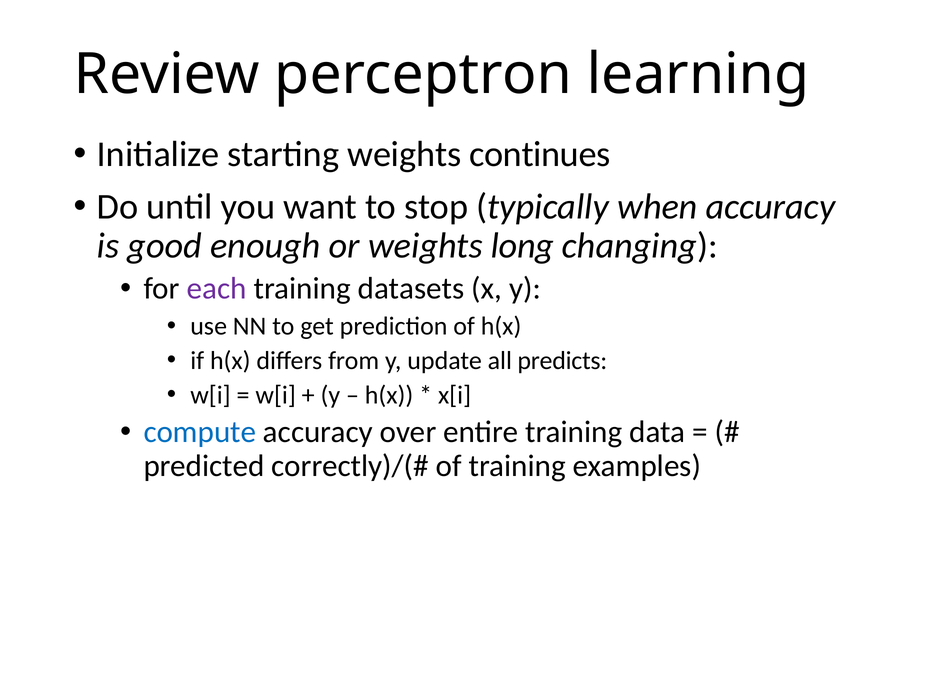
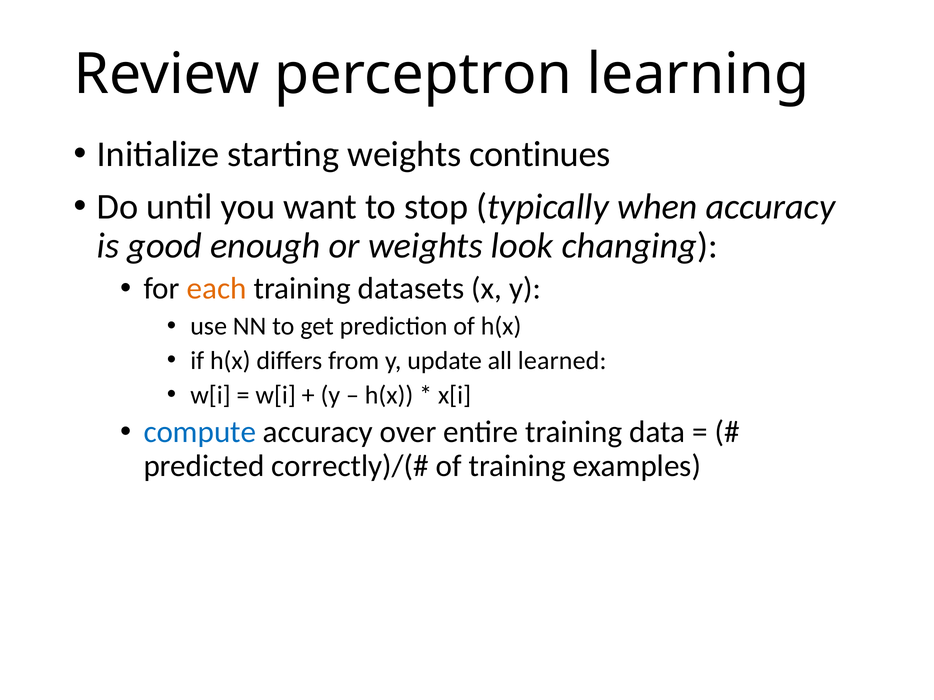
long: long -> look (522, 246)
each colour: purple -> orange (217, 289)
predicts: predicts -> learned (562, 361)
